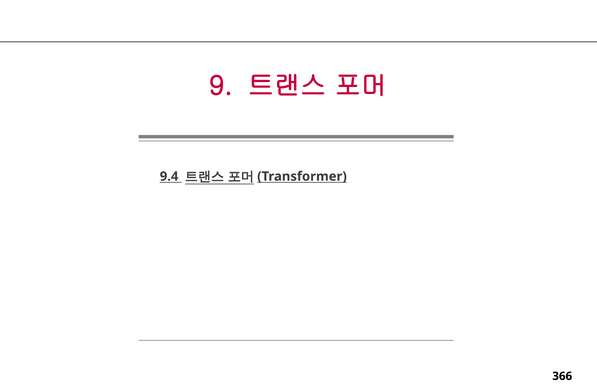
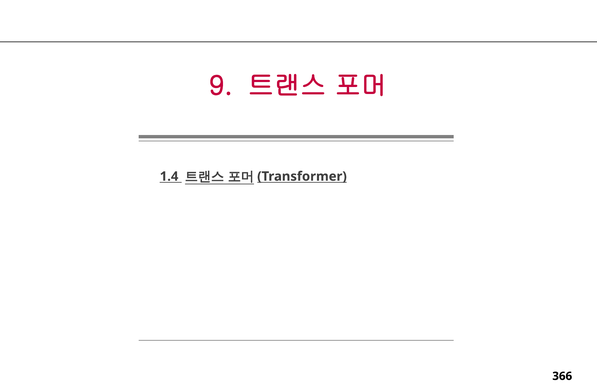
9.4: 9.4 -> 1.4 (169, 176)
